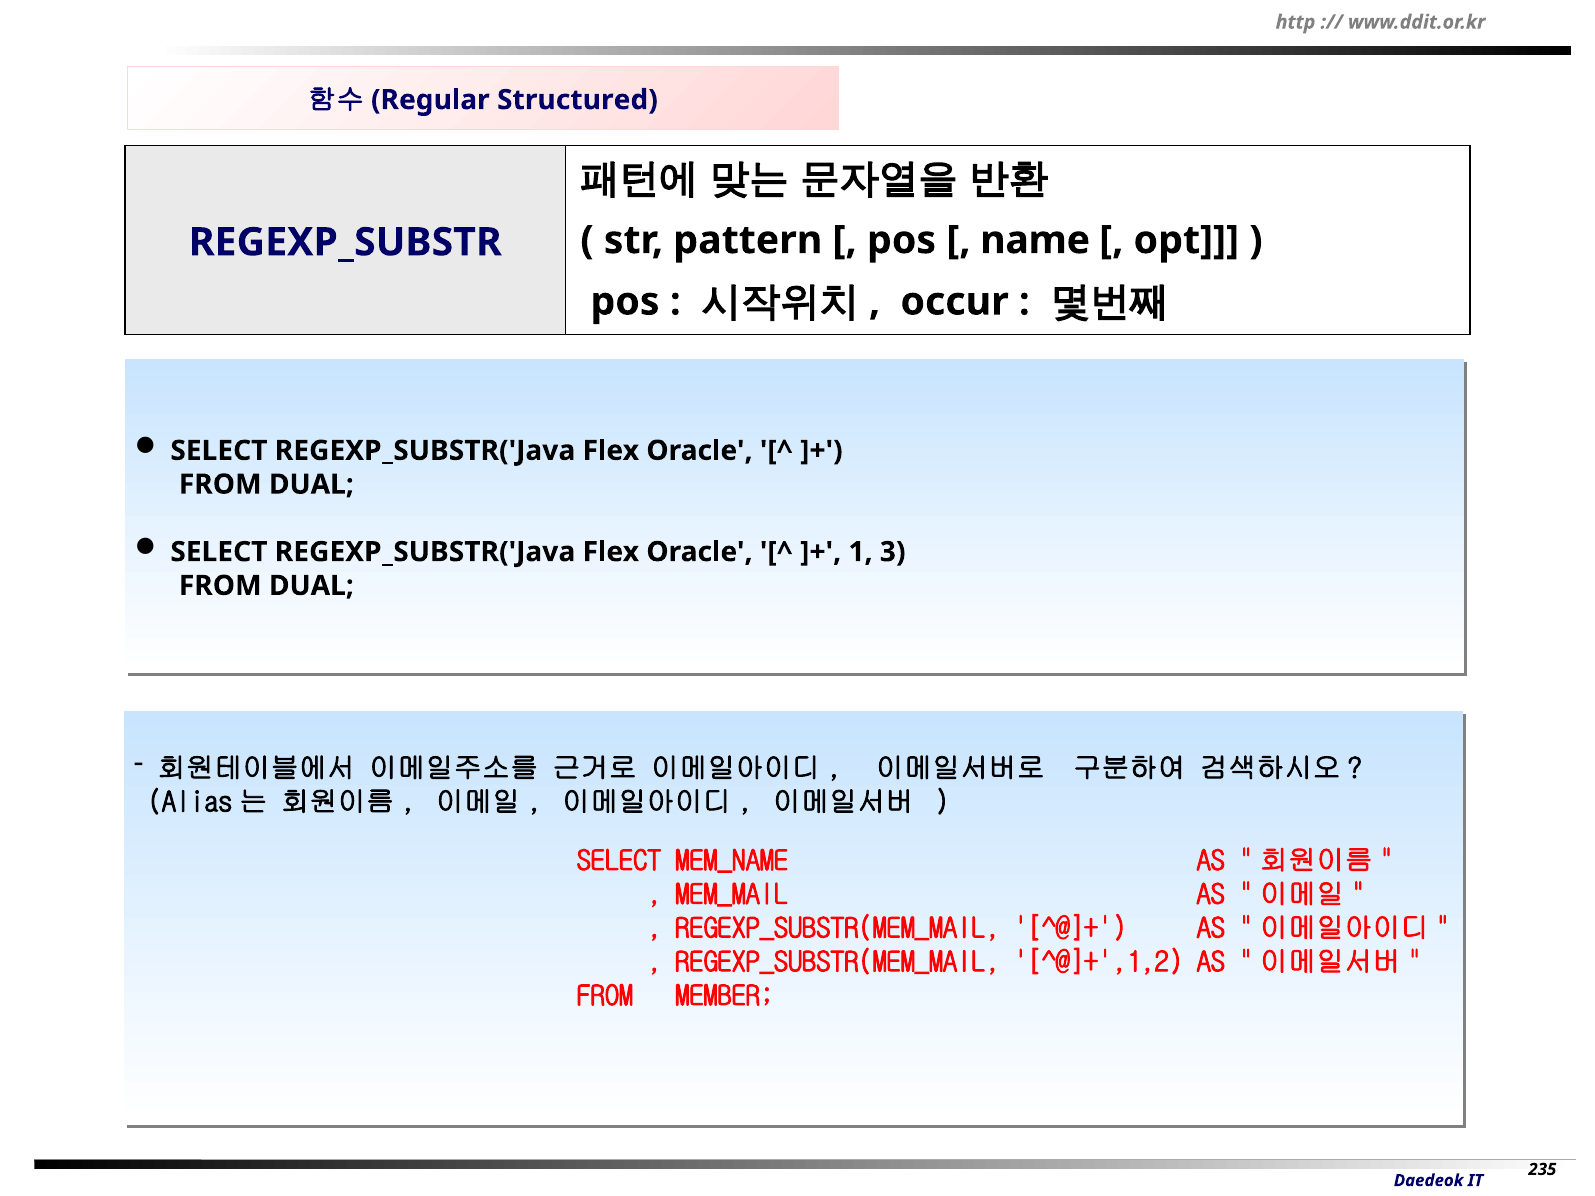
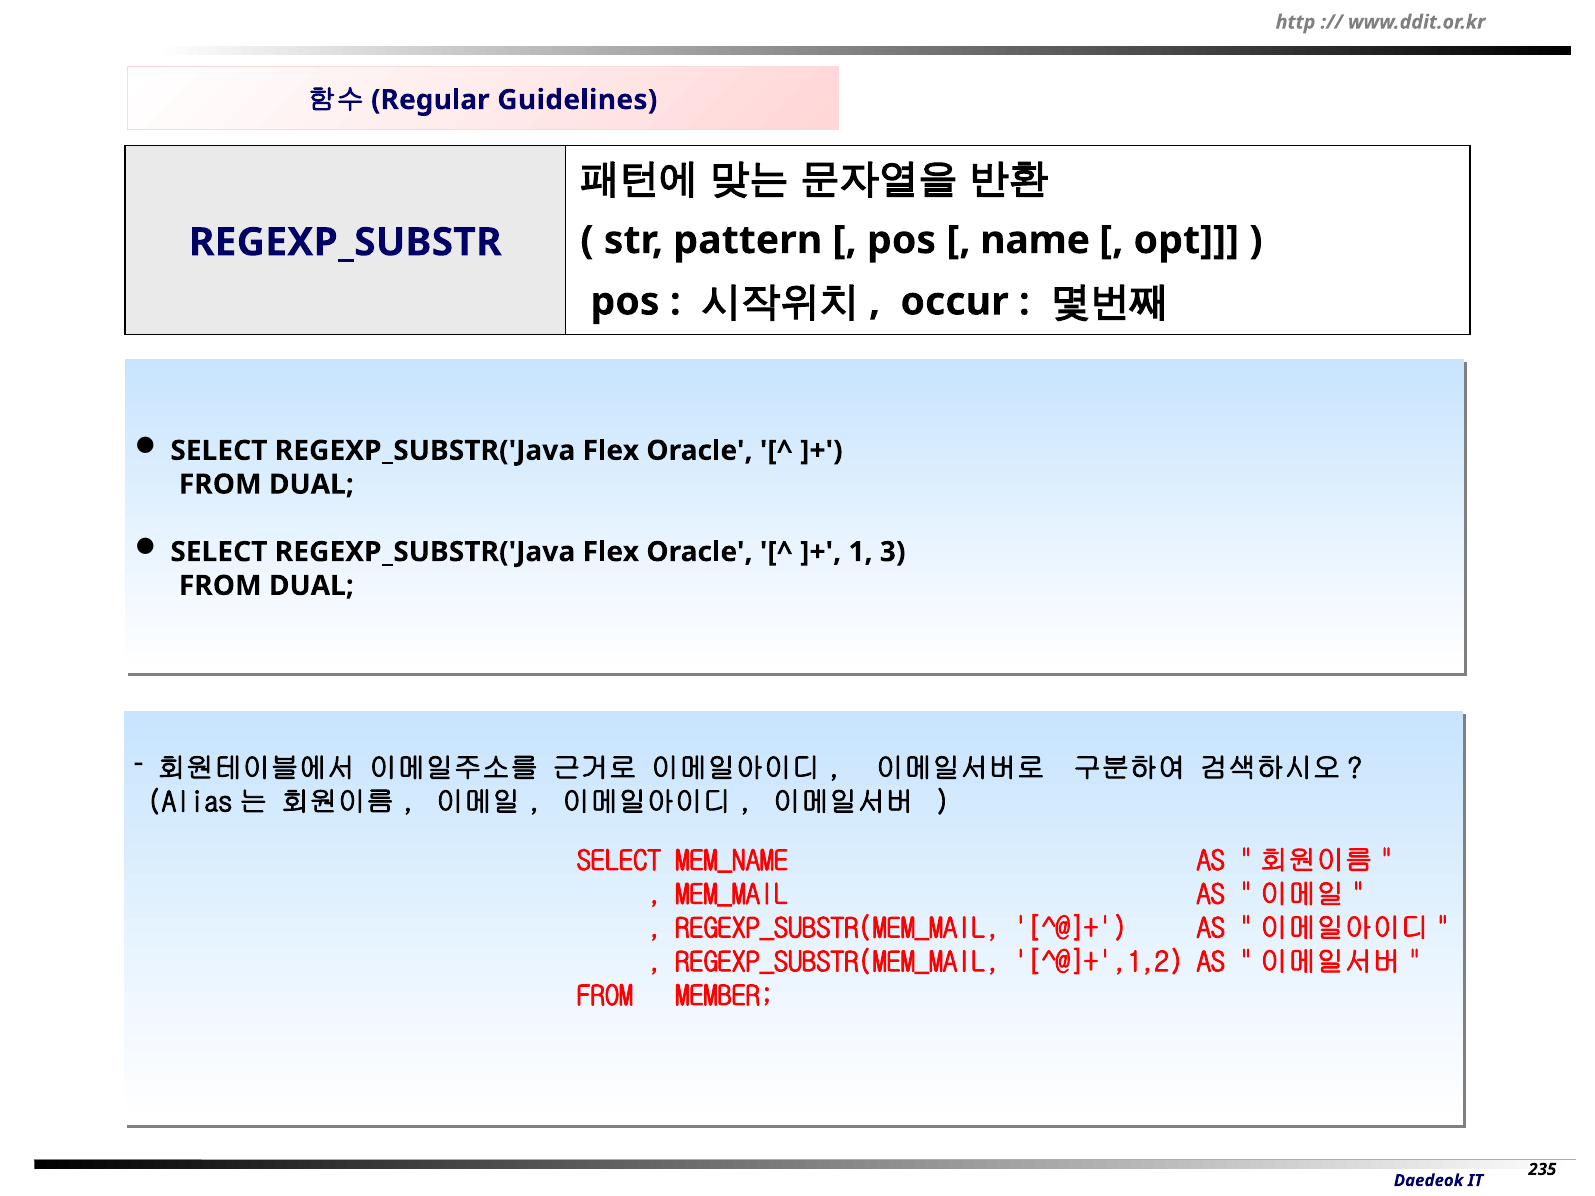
Structured: Structured -> Guidelines (577, 100)
